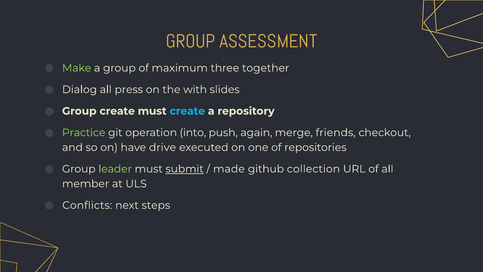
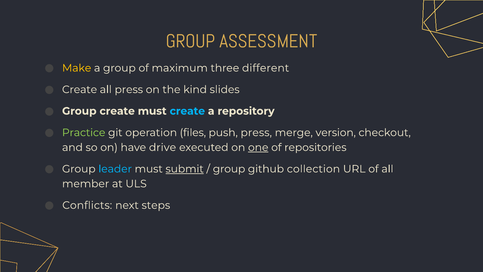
Make colour: light green -> yellow (77, 68)
together: together -> different (266, 68)
Dialog: Dialog -> Create (80, 89)
with: with -> kind (195, 89)
into: into -> files (193, 132)
push again: again -> press (256, 132)
friends: friends -> version (336, 132)
one underline: none -> present (258, 147)
leader colour: light green -> light blue (115, 169)
made: made -> group (229, 169)
